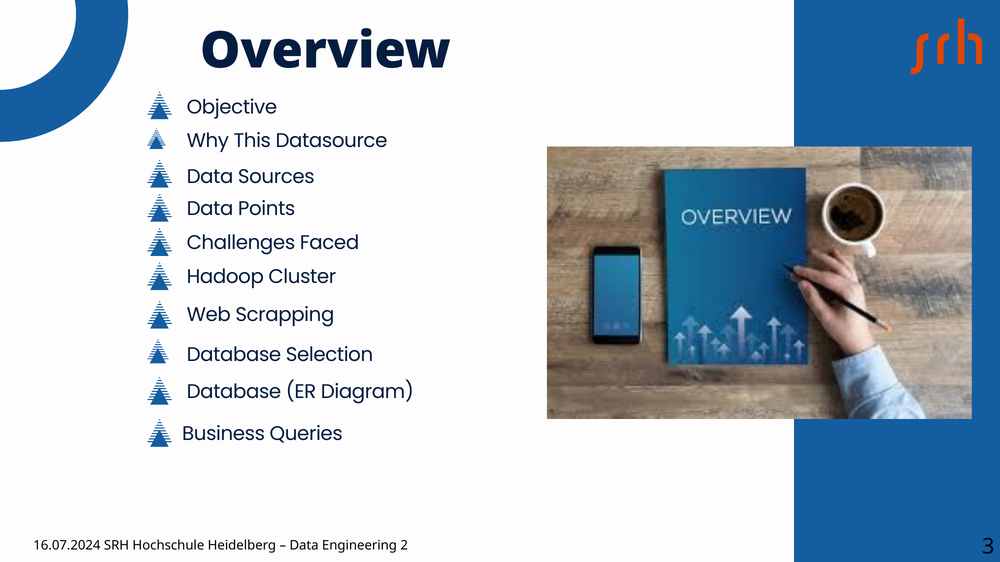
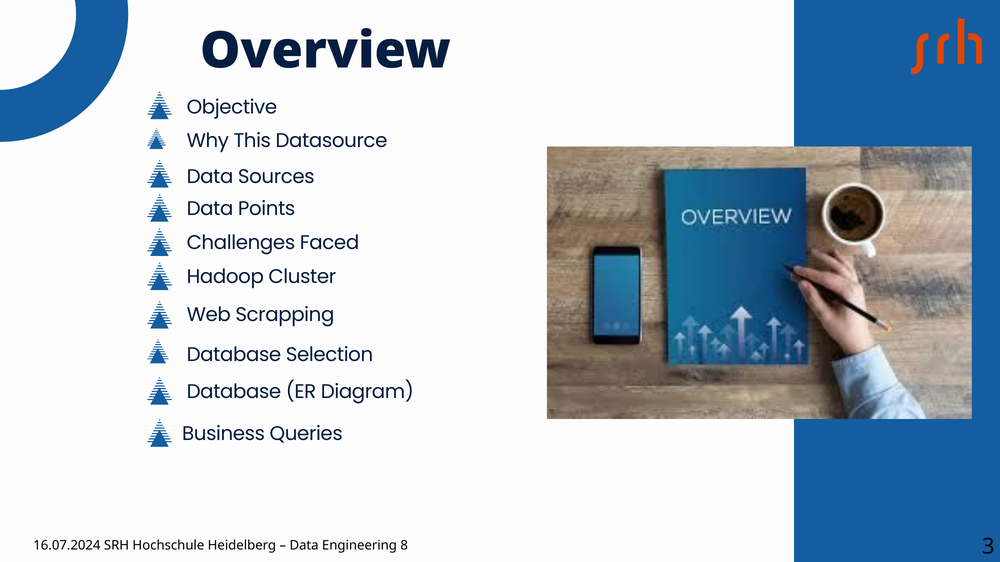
2: 2 -> 8 (404, 546)
